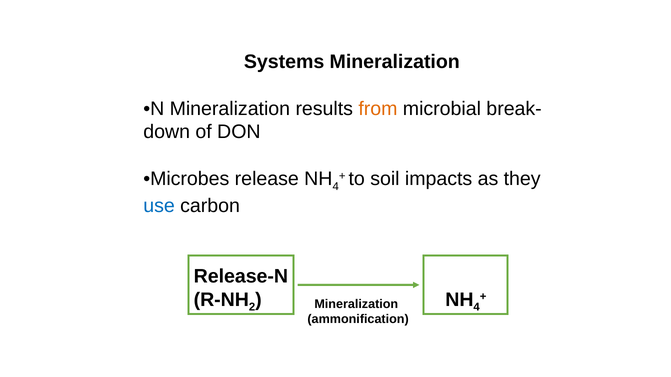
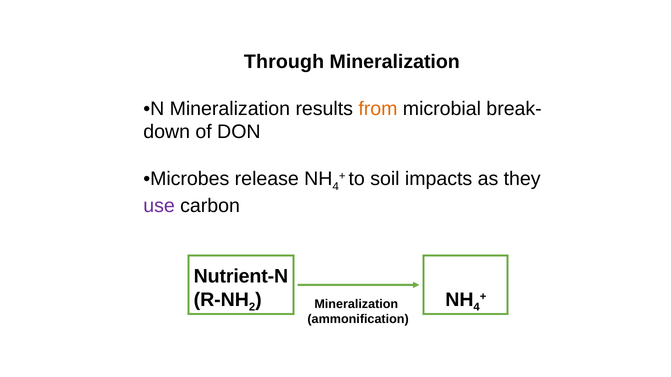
Systems: Systems -> Through (284, 62)
use colour: blue -> purple (159, 206)
Release-N: Release-N -> Nutrient-N (241, 276)
